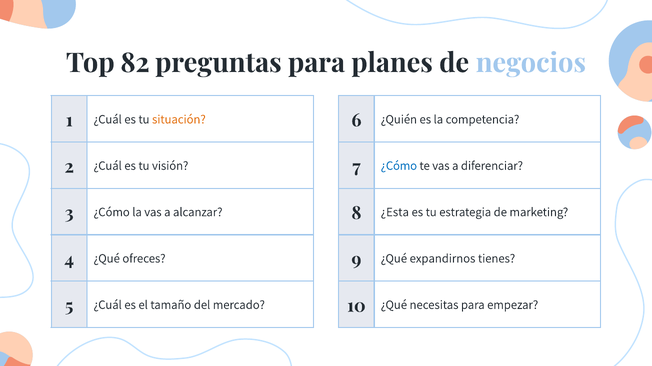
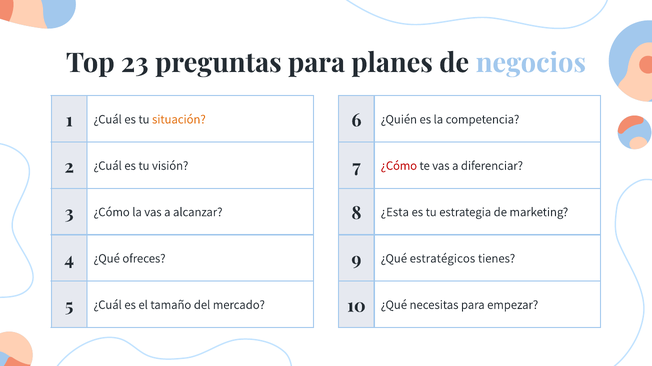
82: 82 -> 23 (135, 63)
¿Cómo colour: blue -> red (399, 166)
expandirnos: expandirnos -> estratégicos (442, 259)
